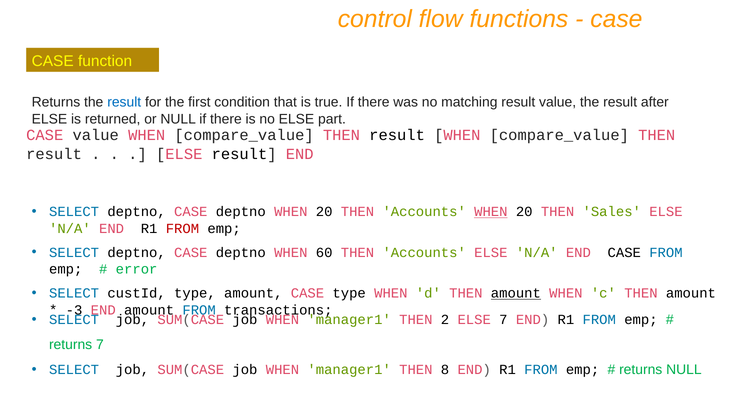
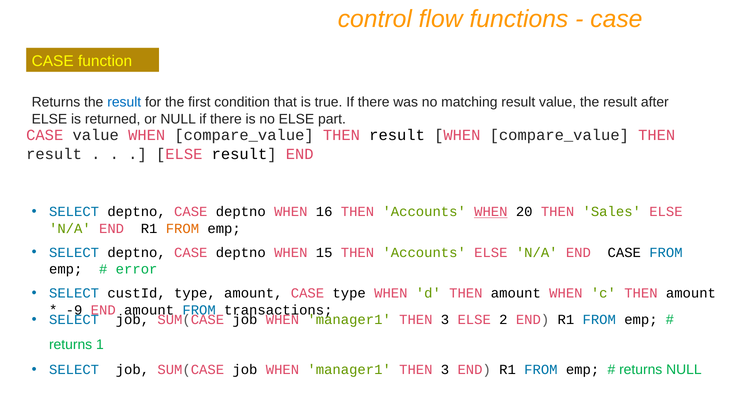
deptno WHEN 20: 20 -> 16 (324, 212)
FROM colour: red -> orange (182, 228)
60: 60 -> 15 (324, 252)
amount underline: present -> none (516, 293)
-3: -3 -> -9 (74, 310)
2: 2 -> 3 (445, 320)
ELSE 7: 7 -> 2 (503, 320)
returns 7: 7 -> 1 (100, 345)
8: 8 -> 3 (445, 370)
